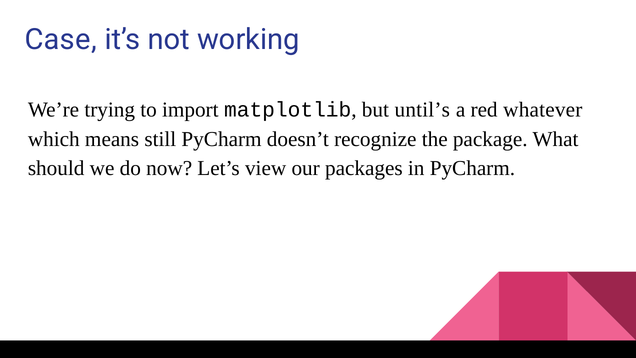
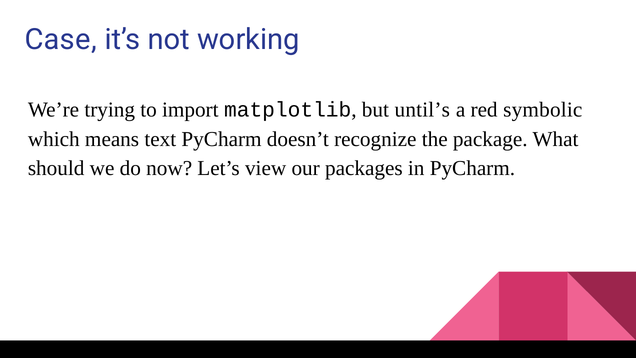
whatever: whatever -> symbolic (543, 110)
still: still -> text (160, 139)
